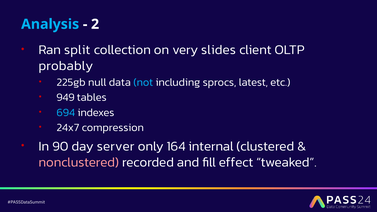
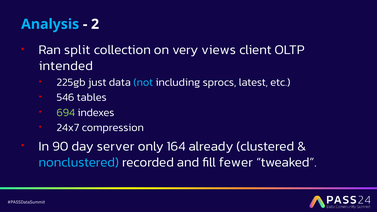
slides: slides -> views (219, 50)
probably: probably -> intended (66, 66)
null: null -> just (97, 82)
949: 949 -> 546 (65, 97)
694 colour: light blue -> light green (66, 112)
internal: internal -> already (211, 146)
nonclustered colour: pink -> light blue (79, 162)
effect: effect -> fewer (236, 162)
